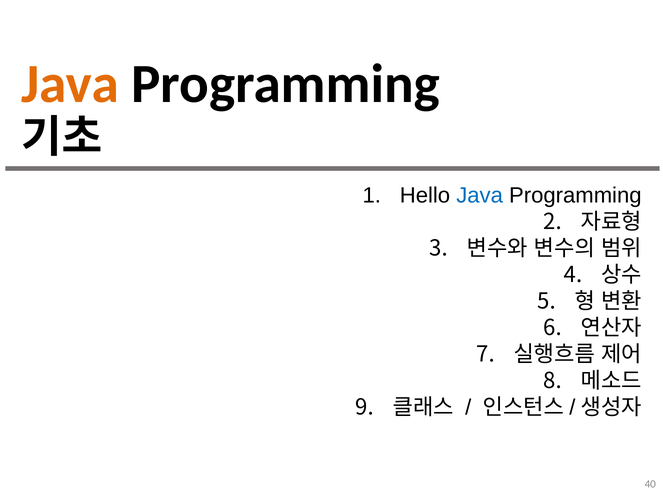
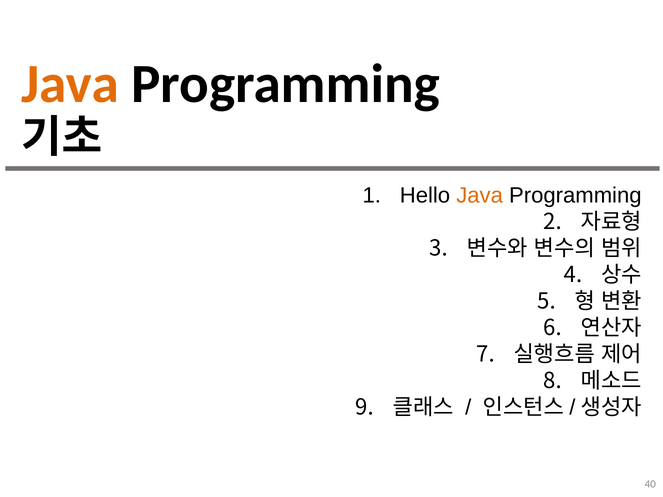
Java colour: blue -> orange (480, 196)
